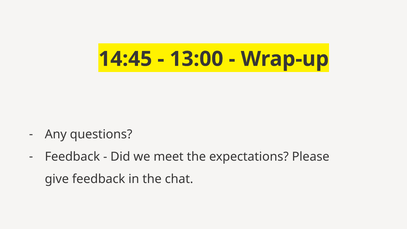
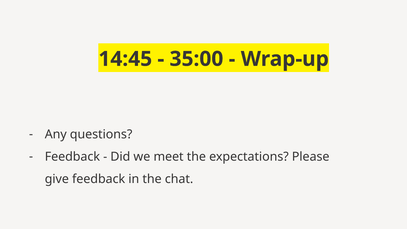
13:00: 13:00 -> 35:00 (196, 59)
